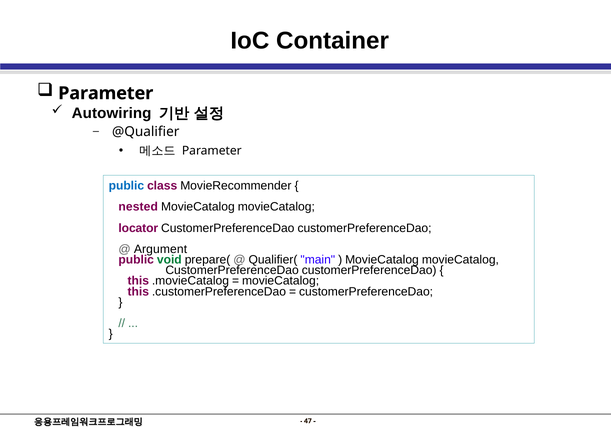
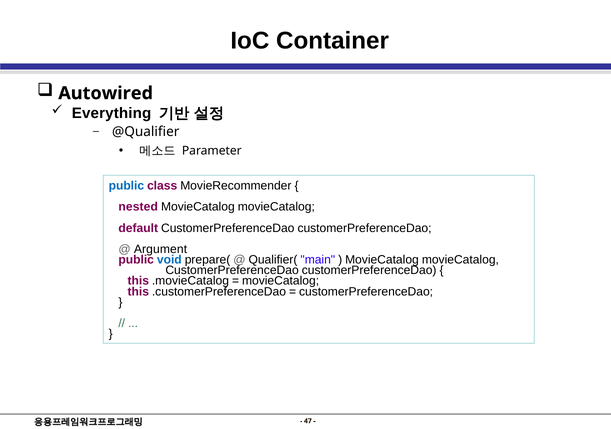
Parameter: Parameter -> Autowired (106, 93)
Autowiring: Autowiring -> Everything (112, 113)
locator: locator -> default (138, 228)
void colour: green -> blue (169, 260)
